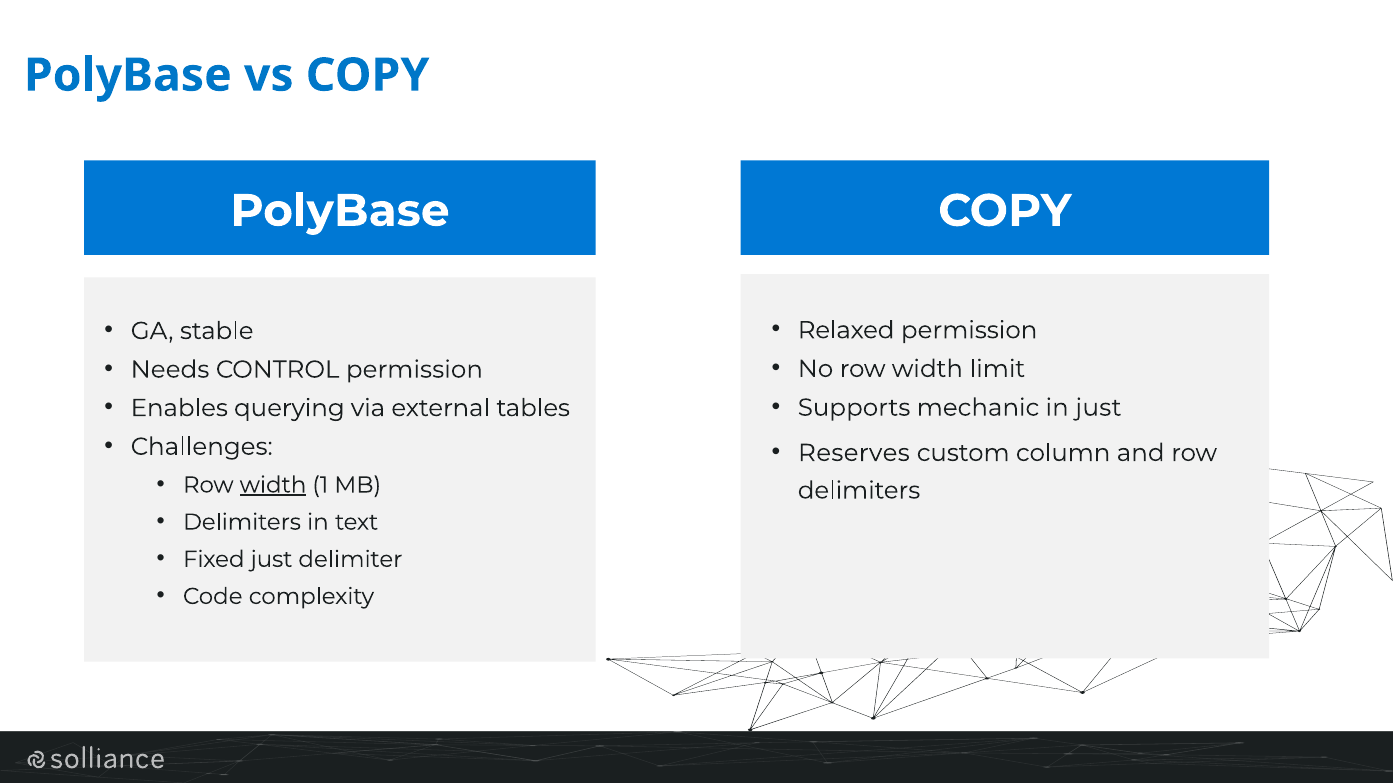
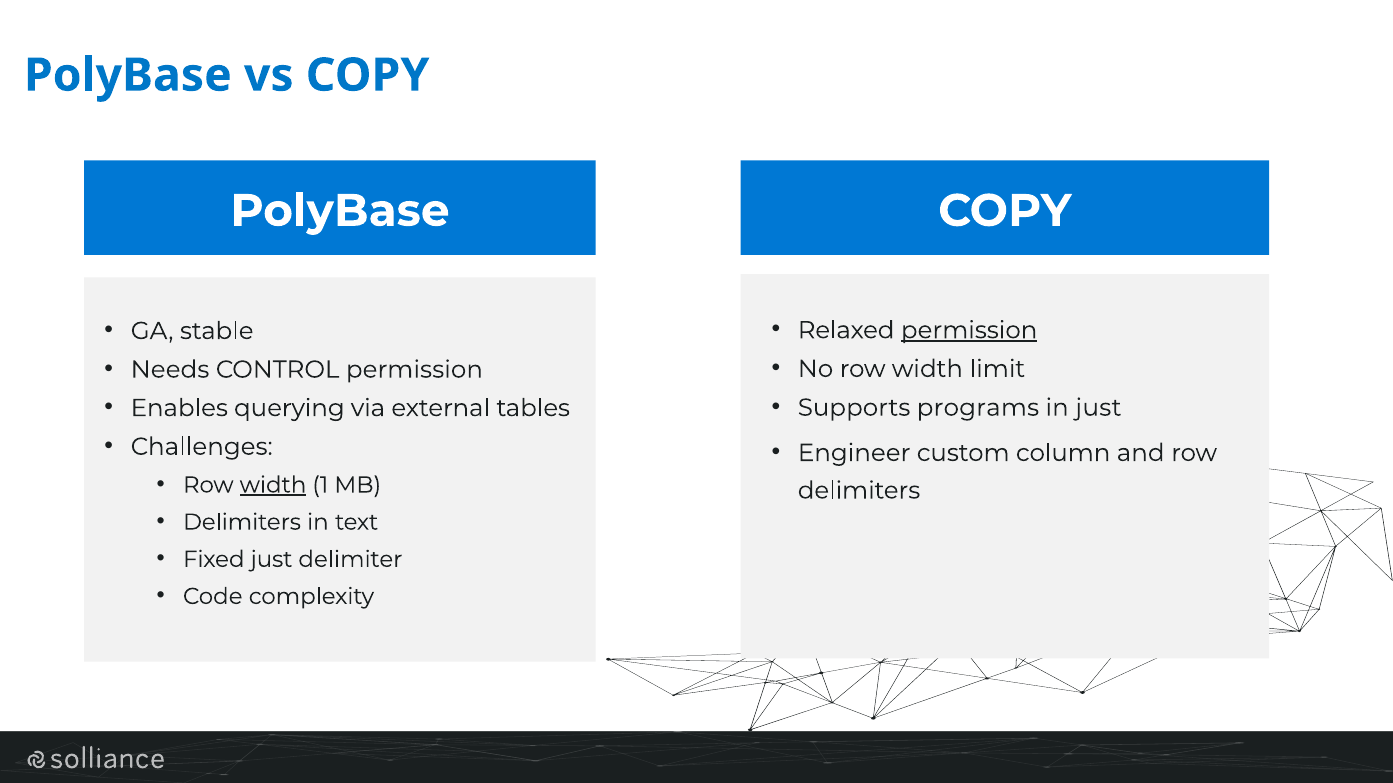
permission underline: none -> present (969, 330)
mechanic: mechanic -> programs (978, 408)
Reserves: Reserves -> Engineer (854, 453)
